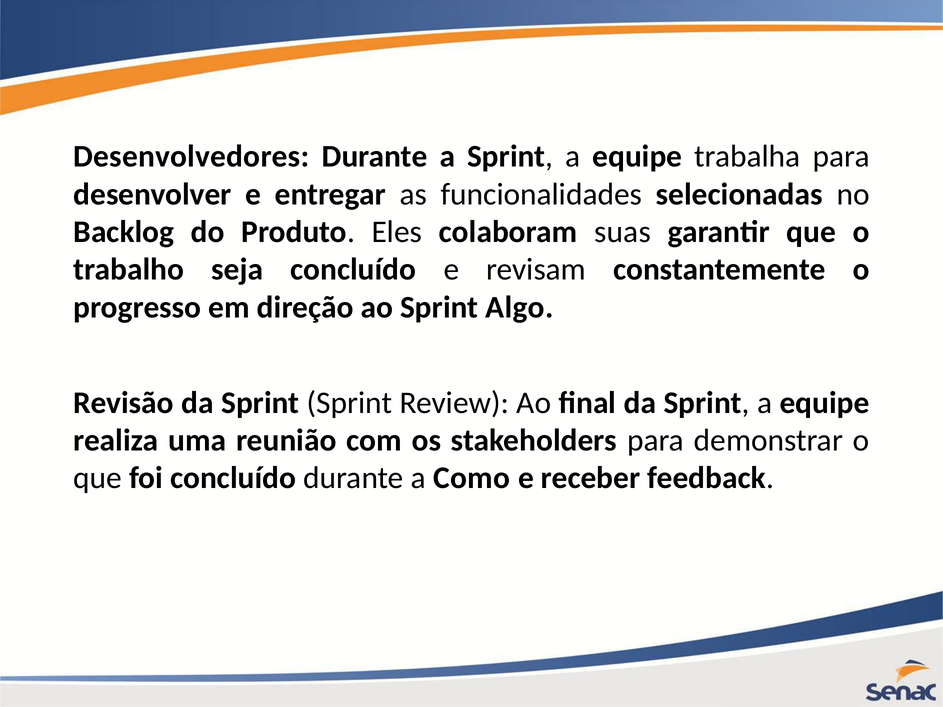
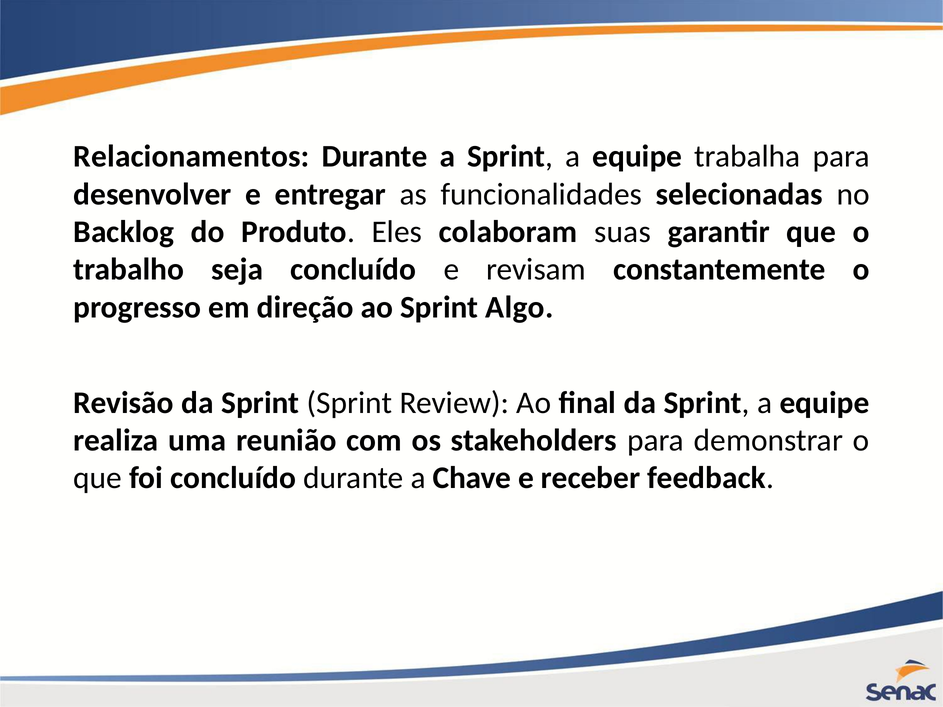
Desenvolvedores: Desenvolvedores -> Relacionamentos (191, 157)
Como: Como -> Chave (472, 478)
